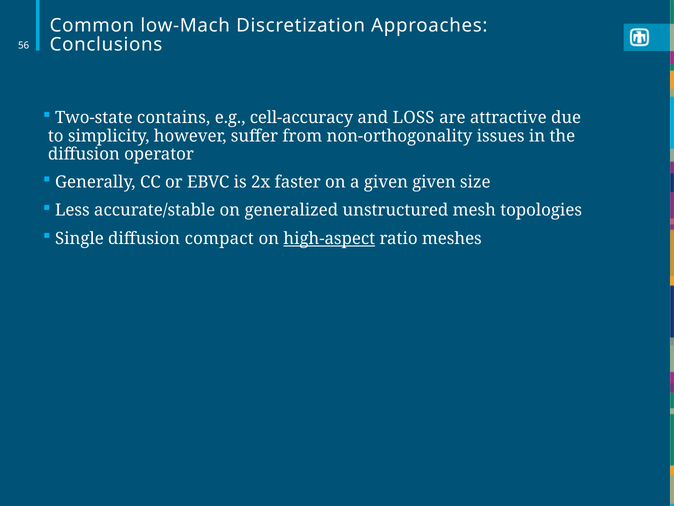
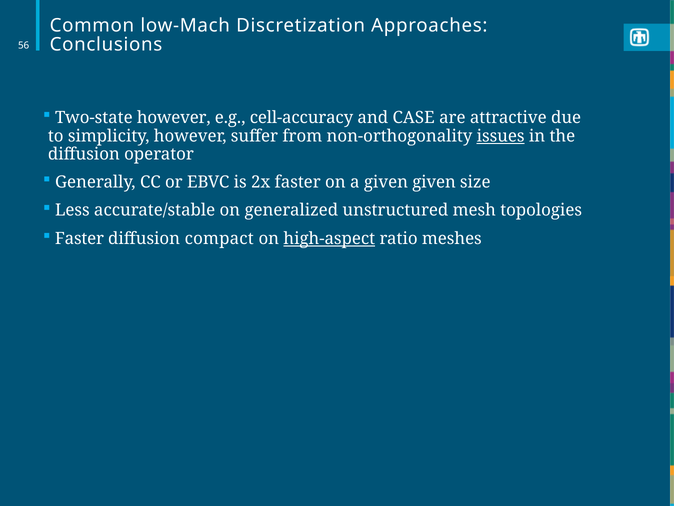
Two-state contains: contains -> however (174, 118)
LOSS: LOSS -> CASE (414, 118)
issues underline: none -> present (501, 136)
Single: Single -> Faster (79, 238)
